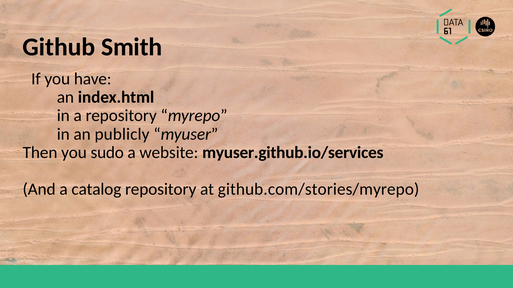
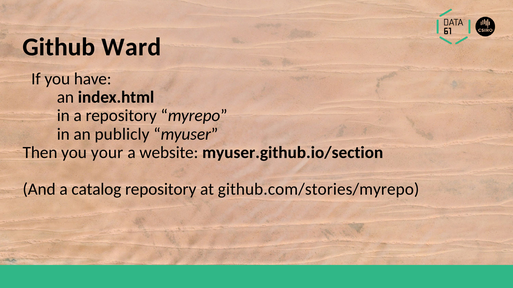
Smith: Smith -> Ward (131, 47)
sudo: sudo -> your (107, 153)
myuser.github.io/services: myuser.github.io/services -> myuser.github.io/section (293, 153)
